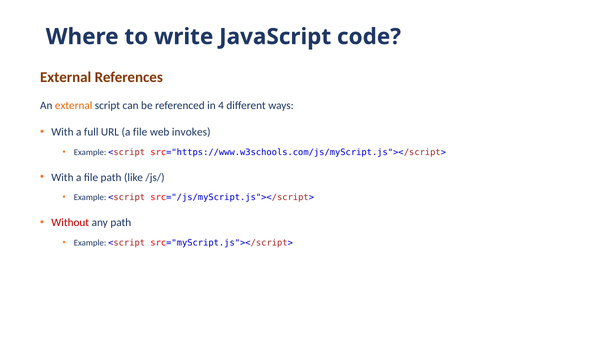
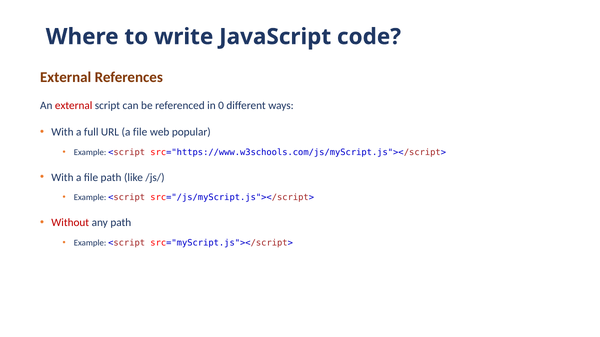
external colour: orange -> red (74, 106)
4: 4 -> 0 (221, 106)
invokes: invokes -> popular (191, 132)
